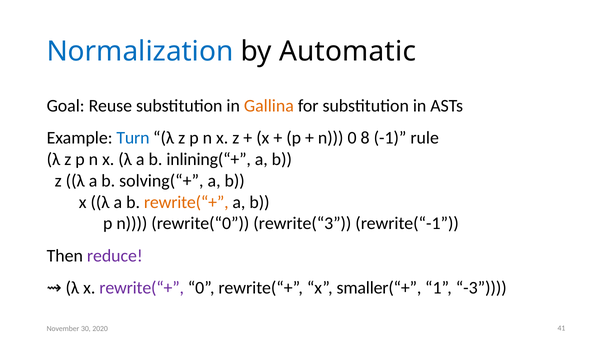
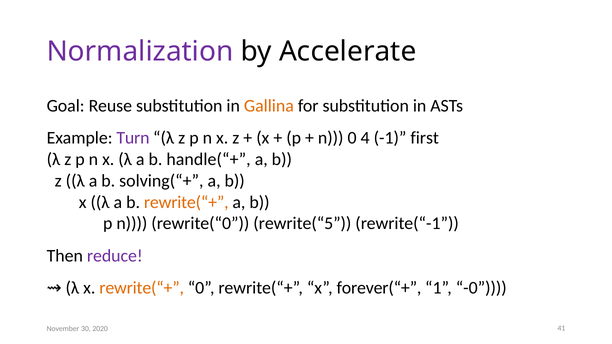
Normalization colour: blue -> purple (140, 51)
Automatic: Automatic -> Accelerate (348, 51)
Turn colour: blue -> purple (133, 138)
8: 8 -> 4 (365, 138)
rule: rule -> first (425, 138)
inlining(“+: inlining(“+ -> handle(“+ (209, 159)
rewrite(“3: rewrite(“3 -> rewrite(“5 (302, 224)
rewrite(“+ colour: purple -> orange (142, 288)
smaller(“+: smaller(“+ -> forever(“+ (379, 288)
-3: -3 -> -0 (481, 288)
